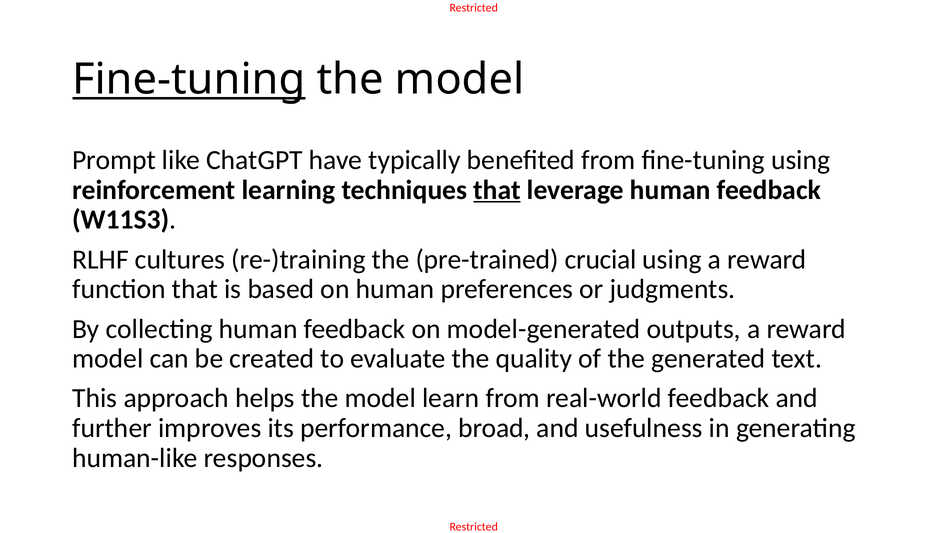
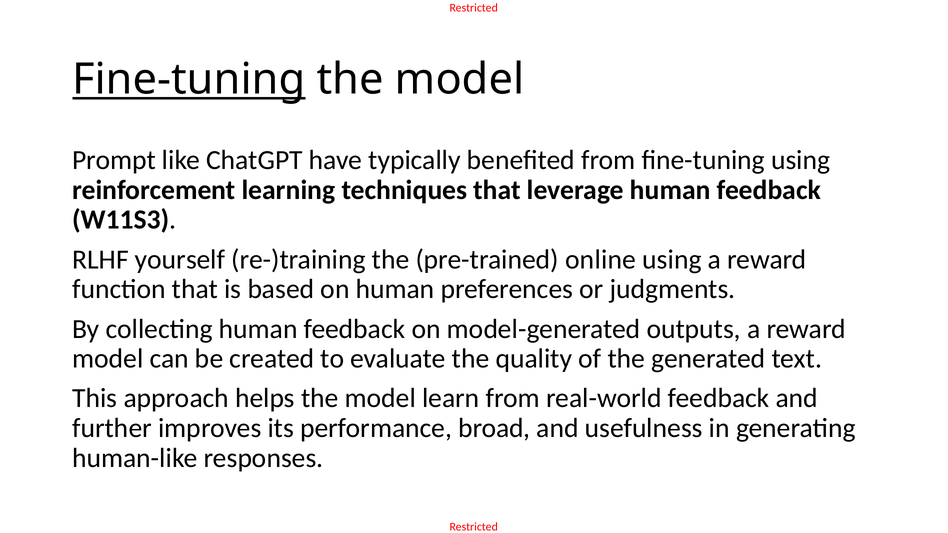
that underline: present -> none (497, 190)
cultures: cultures -> yourself (180, 260)
crucial: crucial -> online (601, 260)
